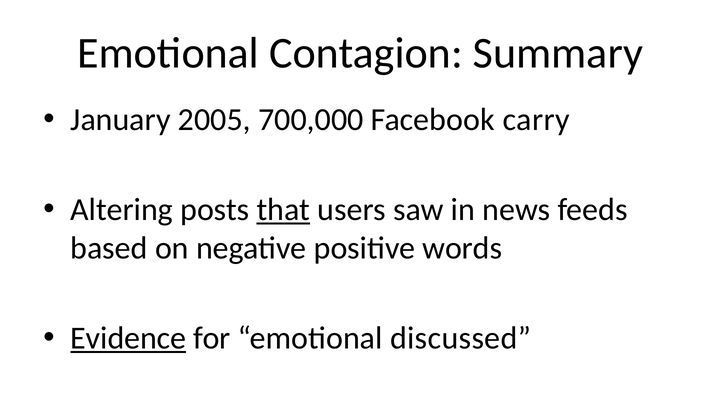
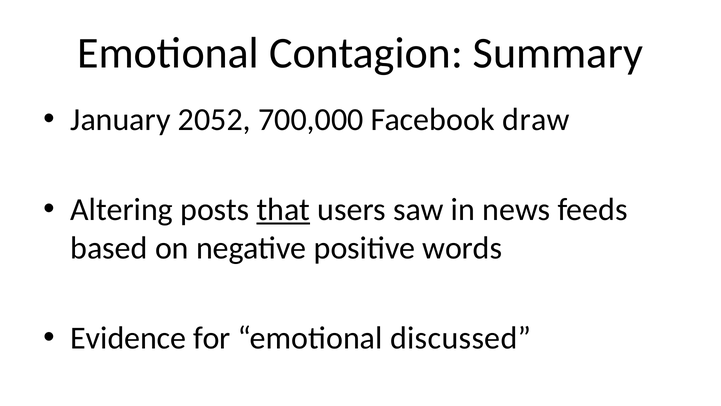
2005: 2005 -> 2052 (214, 120)
carry: carry -> draw (536, 120)
Evidence underline: present -> none (128, 338)
